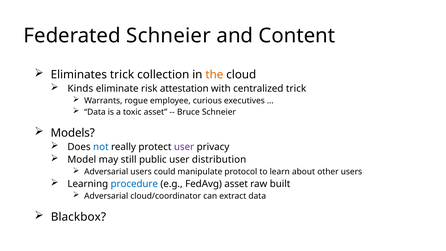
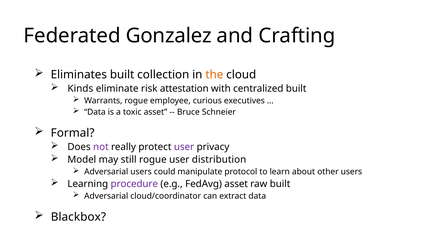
Federated Schneier: Schneier -> Gonzalez (169, 36)
Content: Content -> Crafting (297, 36)
Eliminates trick: trick -> built (122, 75)
centralized trick: trick -> built (296, 89)
Models: Models -> Formal (73, 133)
not colour: blue -> purple (101, 147)
still public: public -> rogue (153, 160)
procedure colour: blue -> purple (134, 184)
